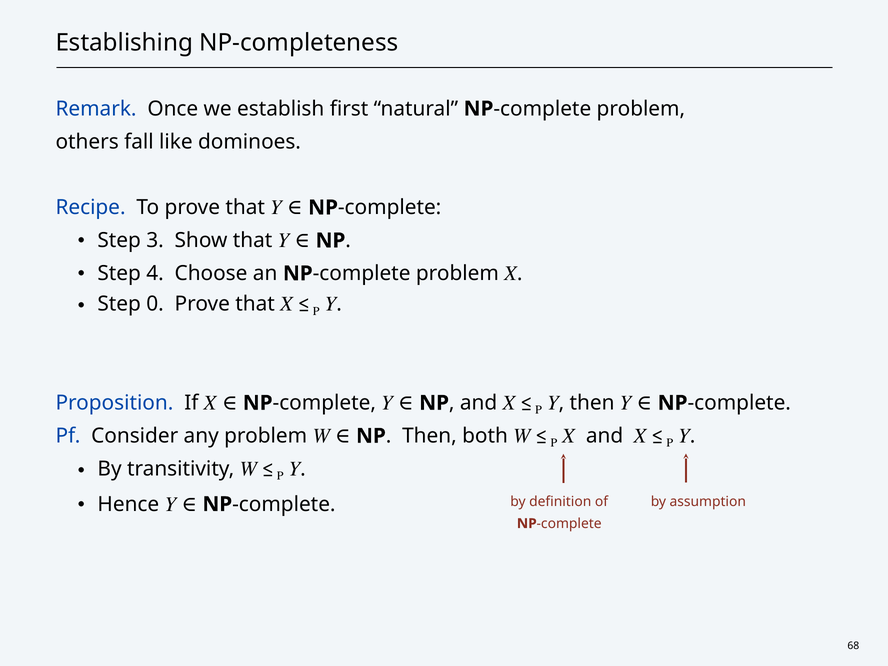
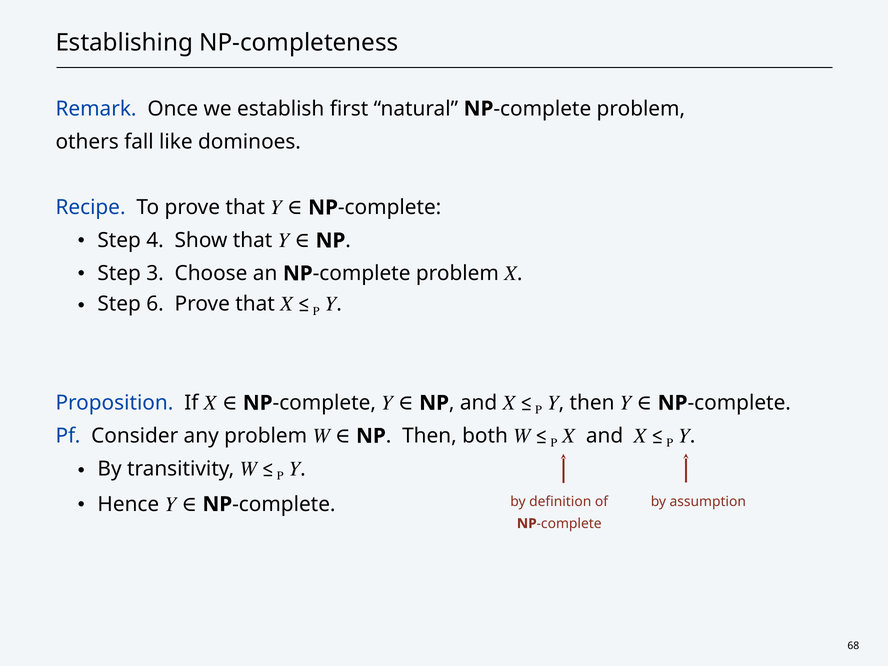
3: 3 -> 4 (155, 241)
4: 4 -> 3 (155, 273)
0: 0 -> 6 (155, 304)
